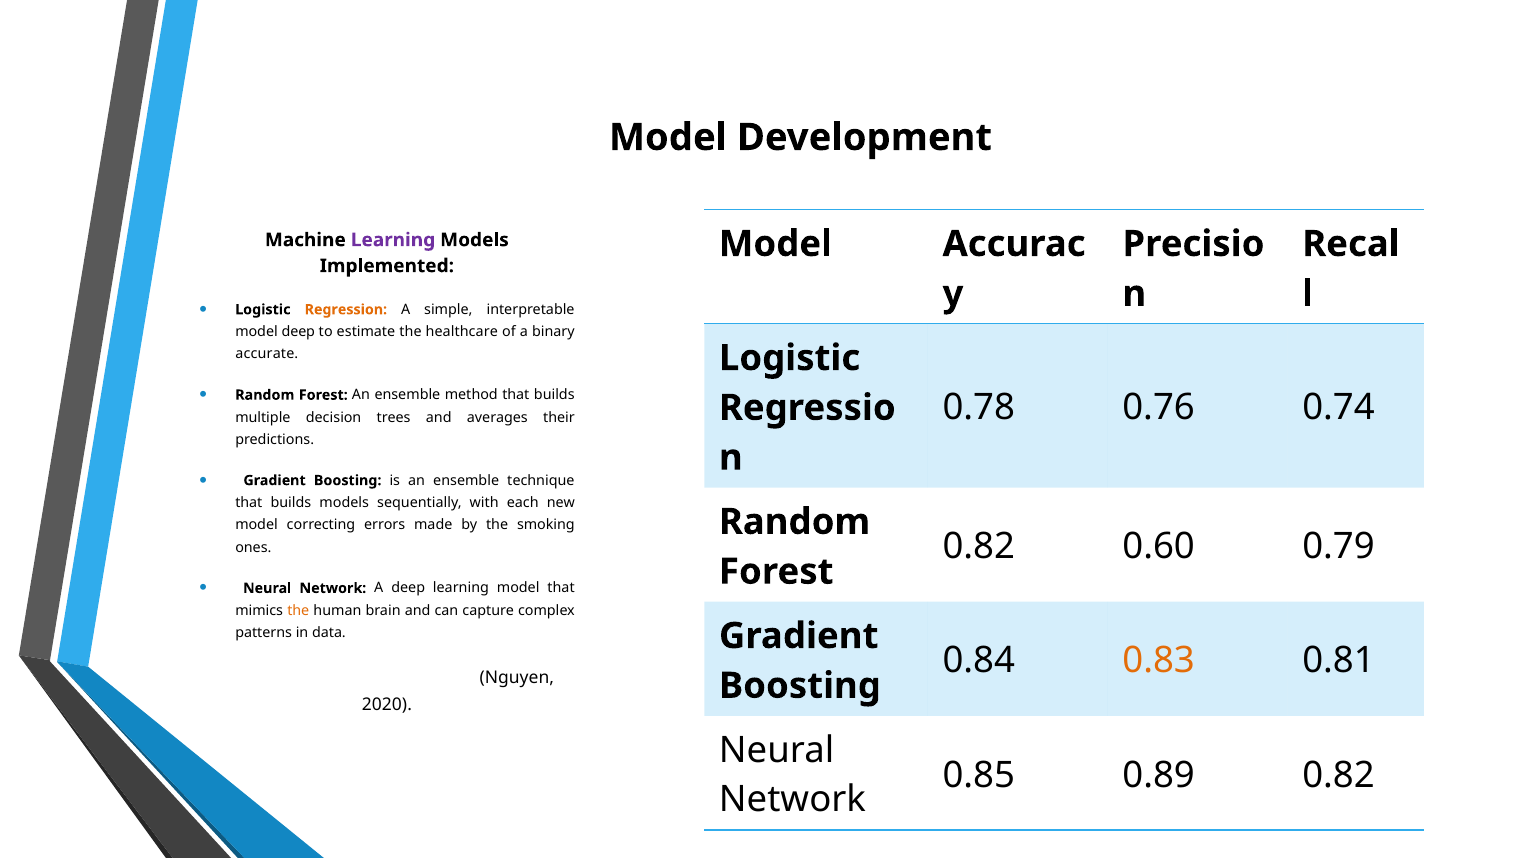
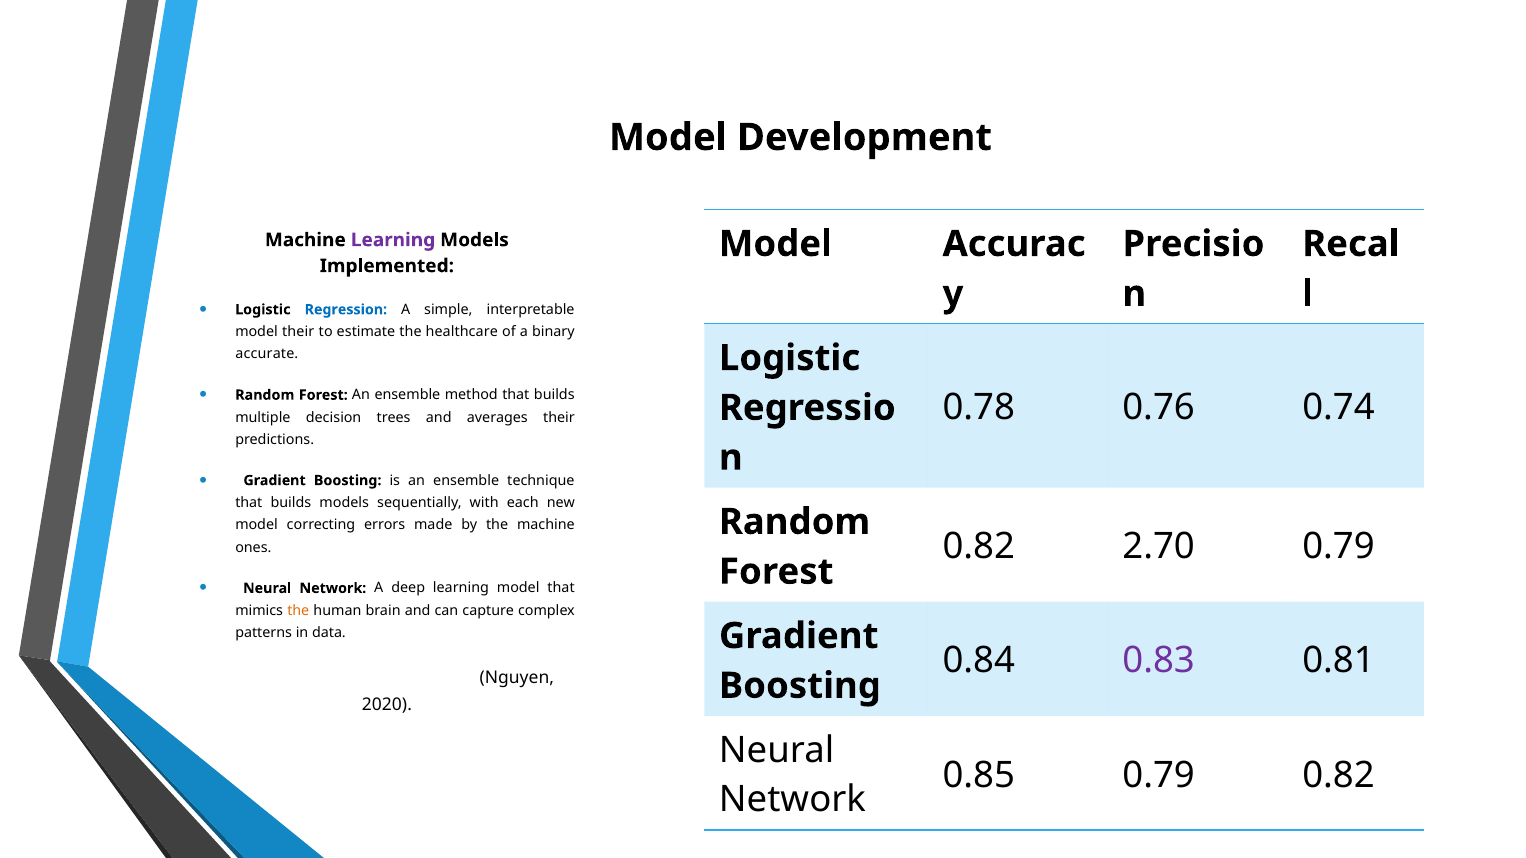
Regression colour: orange -> blue (346, 310)
model deep: deep -> their (298, 332)
the smoking: smoking -> machine (546, 525)
0.60: 0.60 -> 2.70 (1159, 547)
0.83 colour: orange -> purple (1159, 661)
0.85 0.89: 0.89 -> 0.79 (1159, 775)
